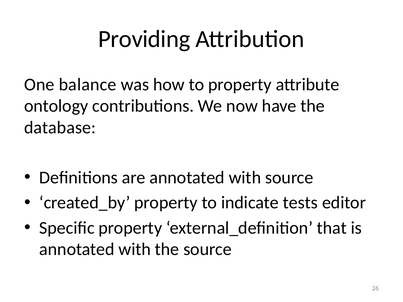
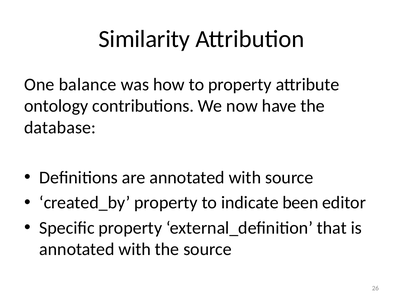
Providing: Providing -> Similarity (144, 39)
tests: tests -> been (300, 203)
